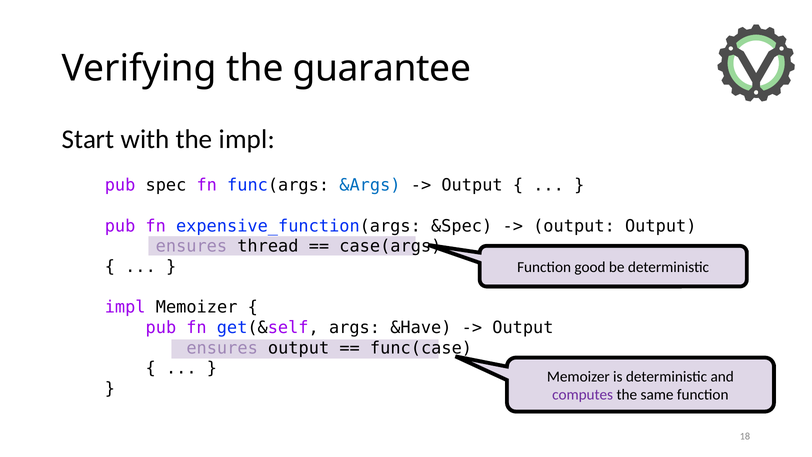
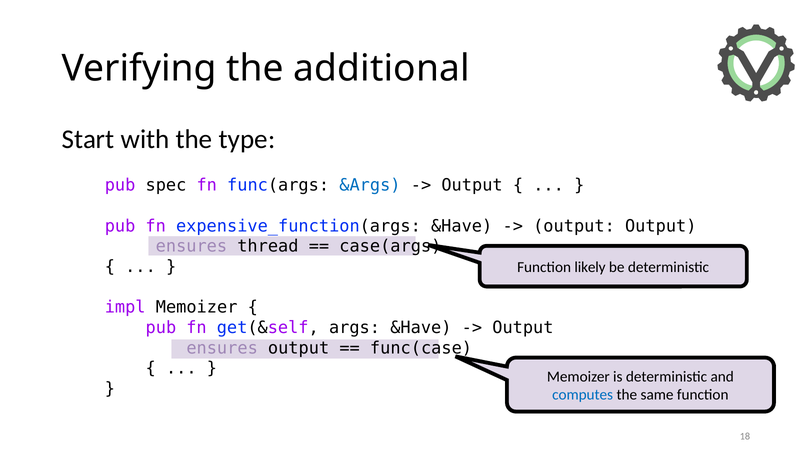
guarantee: guarantee -> additional (382, 68)
the impl: impl -> type (247, 139)
expensive_function(args &Spec: &Spec -> &Have (462, 226)
good: good -> likely (590, 267)
computes colour: purple -> blue (583, 395)
